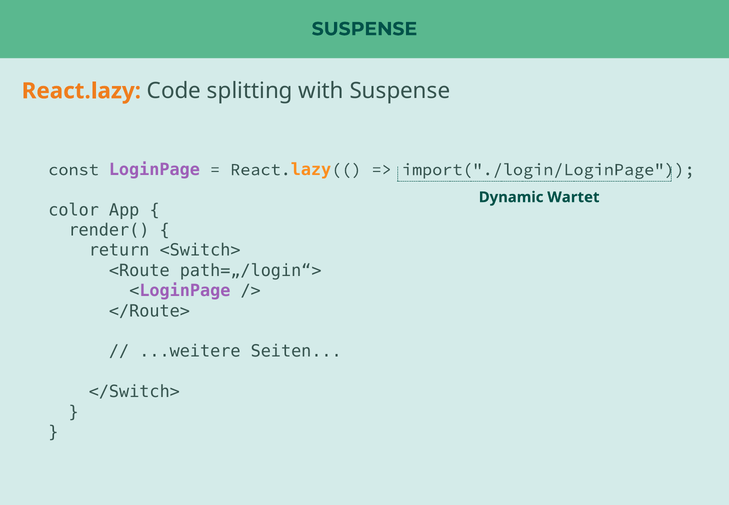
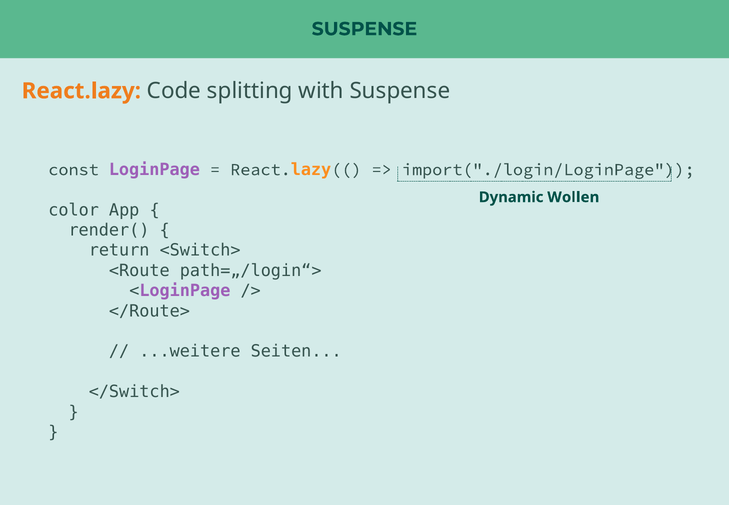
Wartet: Wartet -> Wollen (573, 197)
